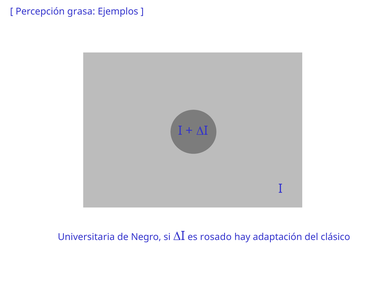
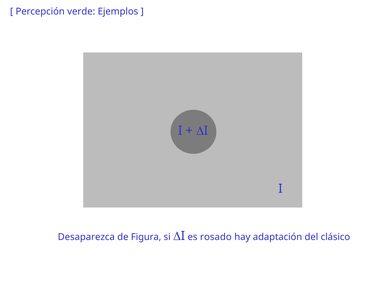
grasa: grasa -> verde (81, 11)
Universitaria: Universitaria -> Desaparezca (86, 237)
Negro: Negro -> Figura (146, 237)
